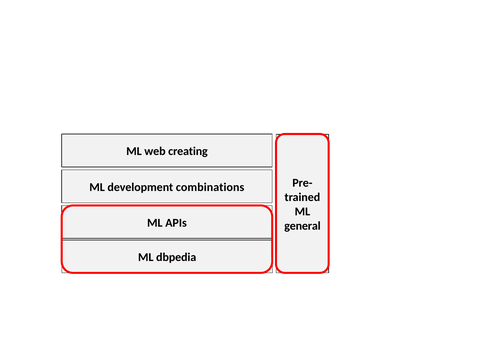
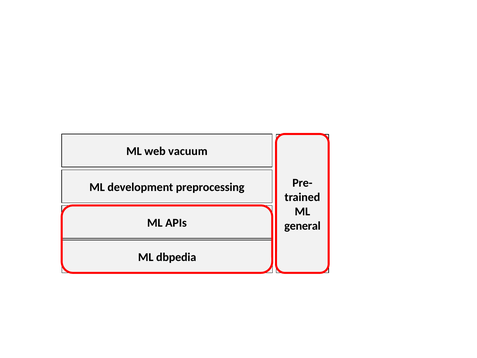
creating: creating -> vacuum (188, 151)
combinations: combinations -> preprocessing (210, 187)
